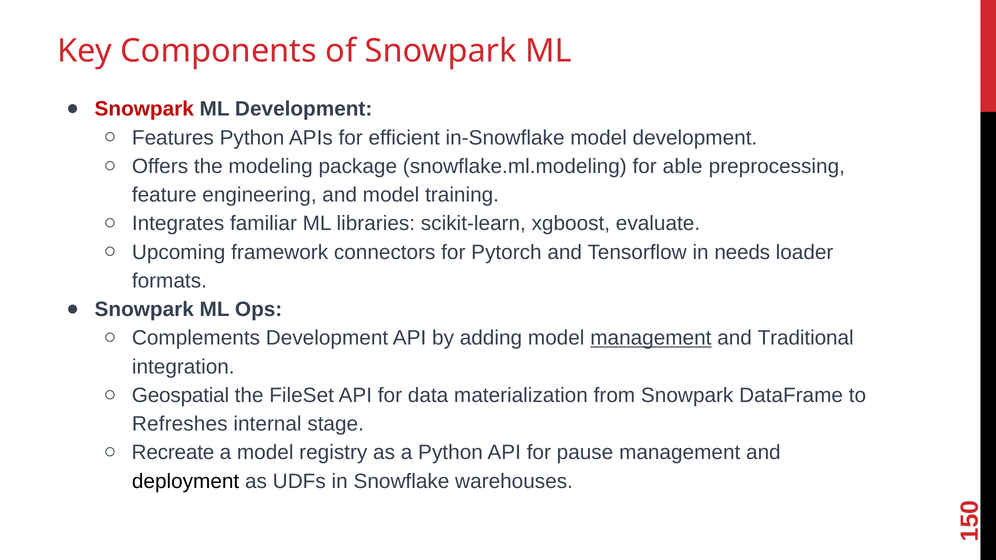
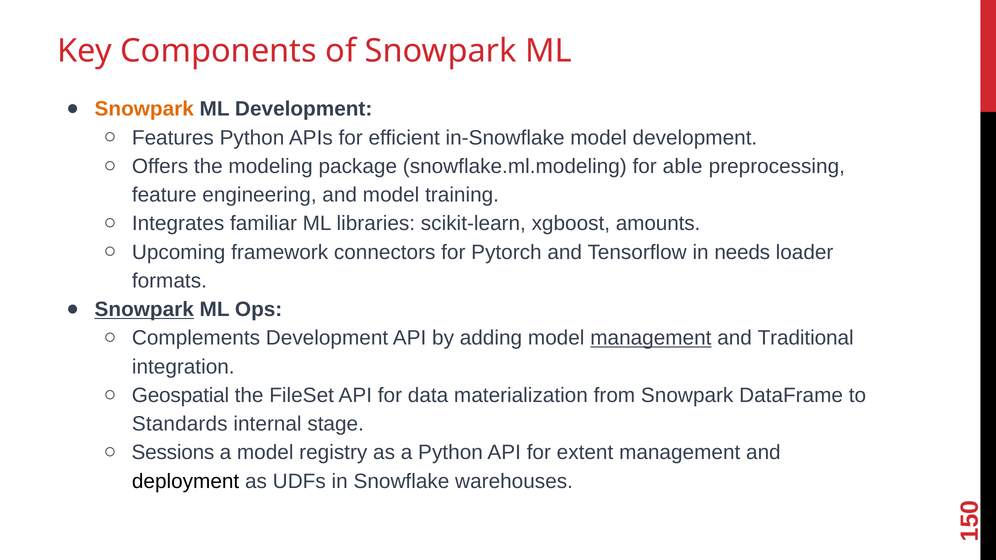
Snowpark colour: red -> orange (144, 109)
evaluate: evaluate -> amounts (658, 224)
Snowpark underline: none -> present (144, 310)
Refreshes: Refreshes -> Standards (180, 424)
Recreate: Recreate -> Sessions (173, 453)
pause: pause -> extent (585, 453)
